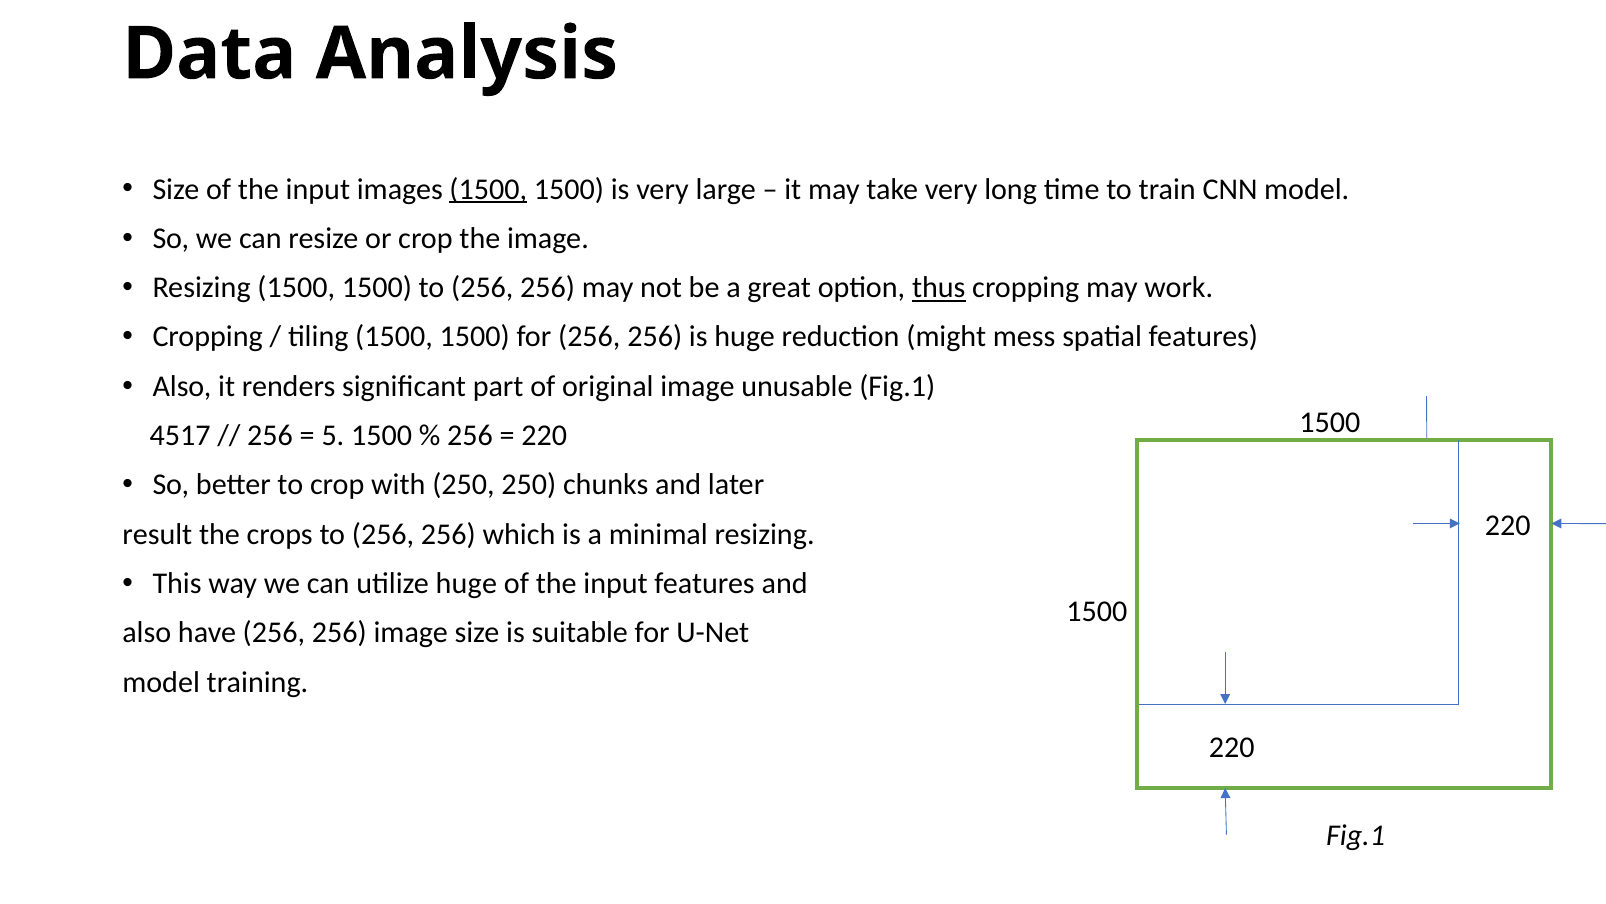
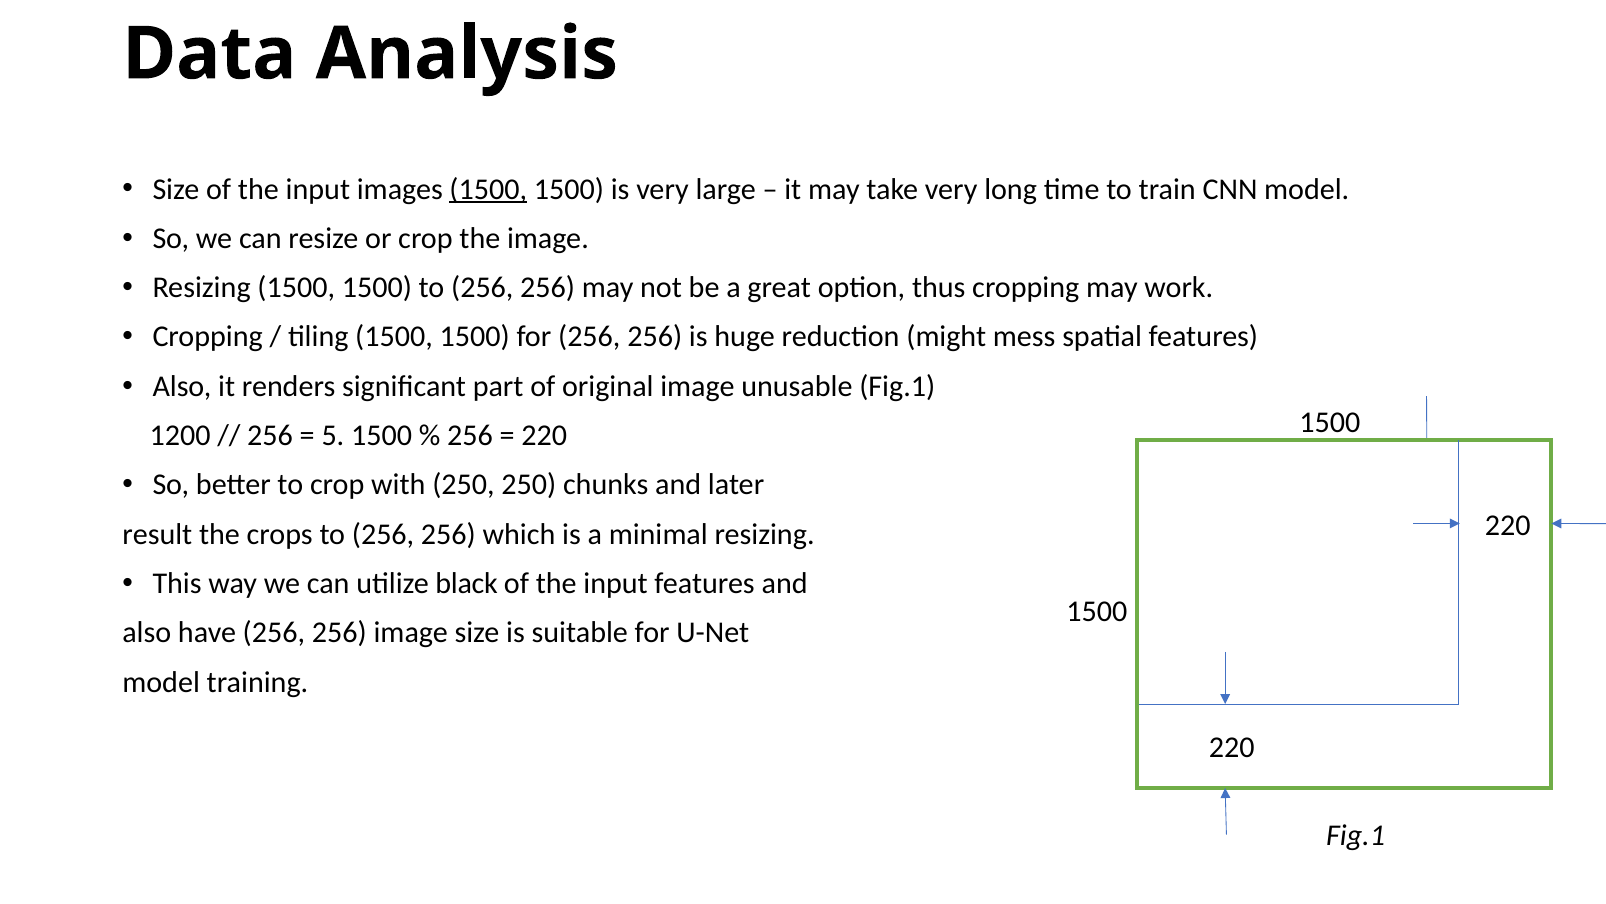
thus underline: present -> none (939, 288)
4517: 4517 -> 1200 (180, 435)
utilize huge: huge -> black (467, 583)
